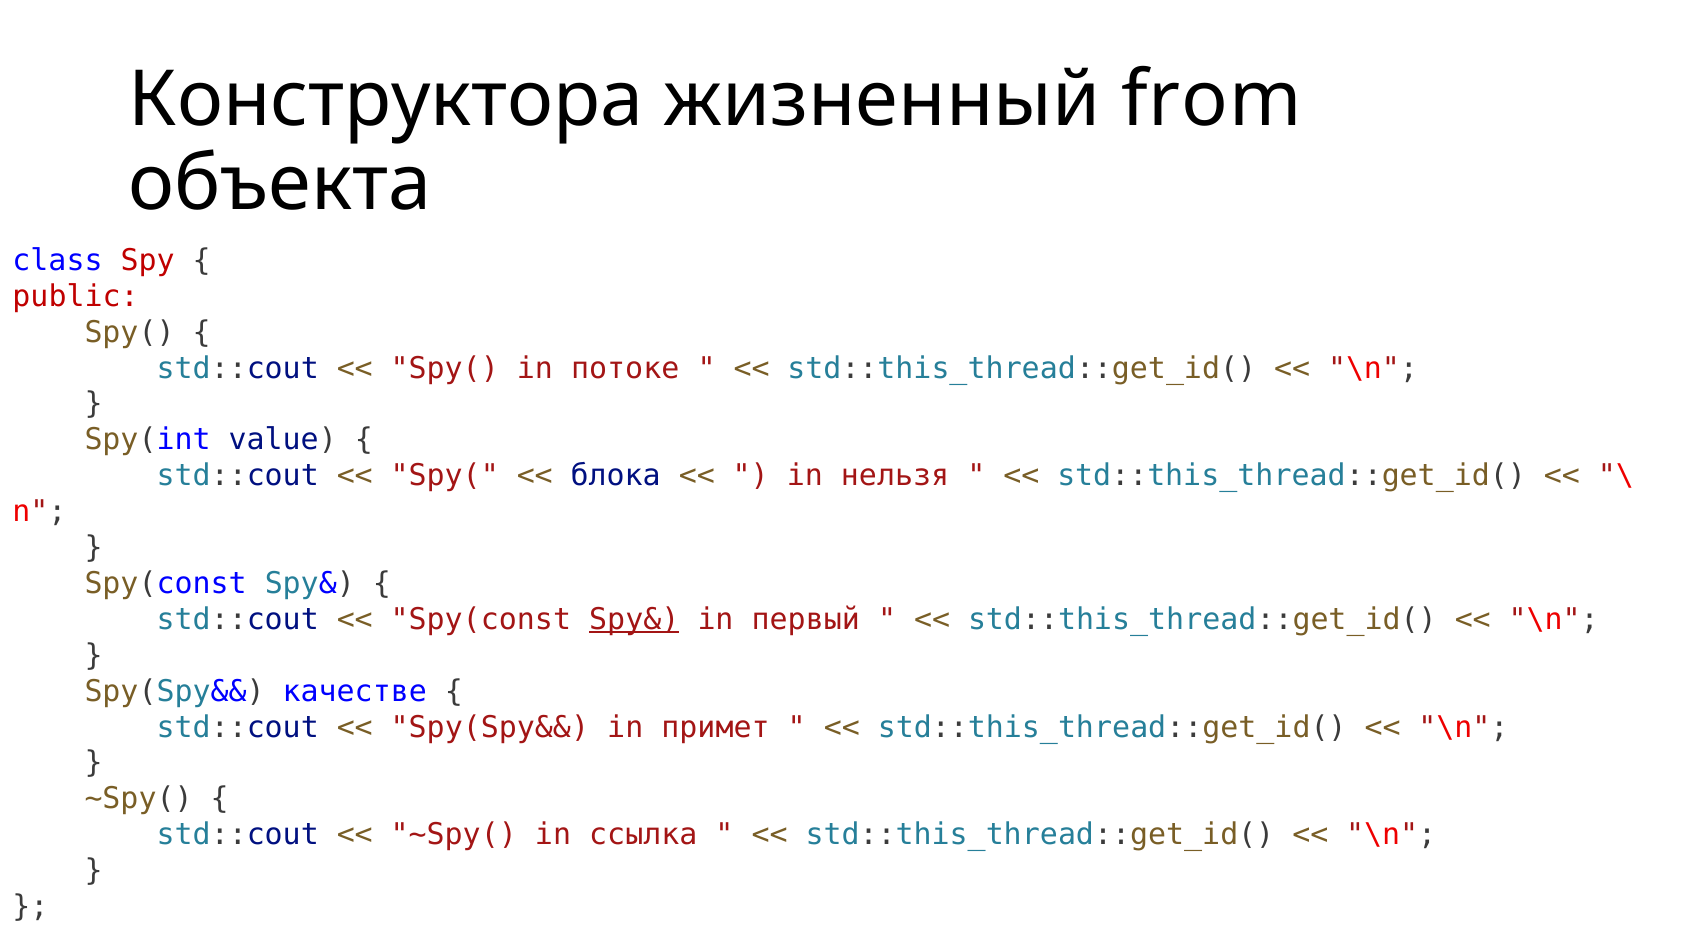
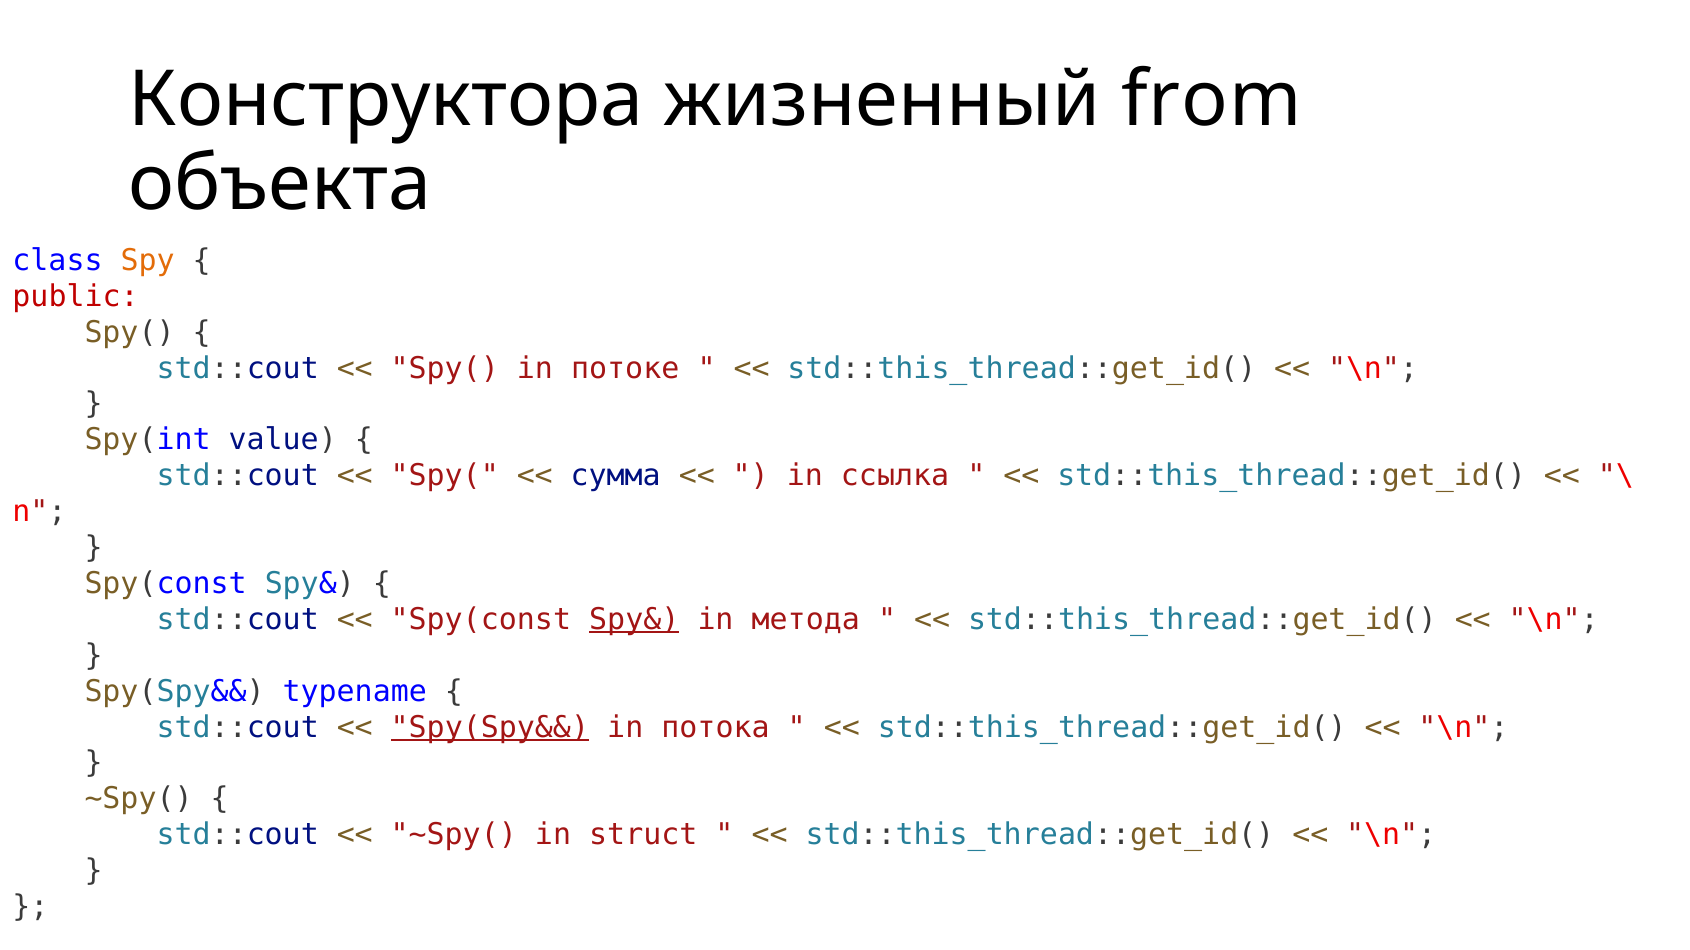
Spy colour: red -> orange (148, 261)
блока: блока -> сумма (616, 476)
нельзя: нельзя -> ссылка (895, 476)
первый: первый -> метода (806, 620)
качестве: качестве -> typename (355, 692)
Spy(Spy&& underline: none -> present (490, 728)
примет: примет -> потока (715, 728)
ссылка: ссылка -> struct (643, 835)
